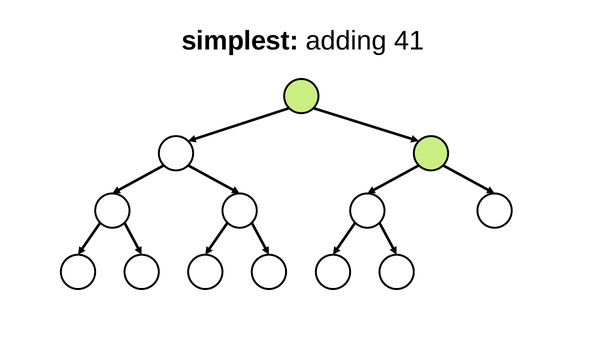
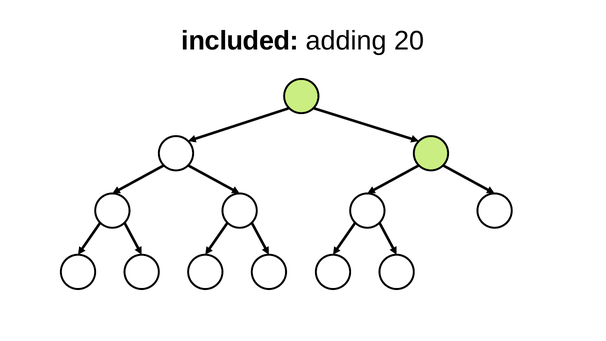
simplest: simplest -> included (240, 41)
41: 41 -> 20 (409, 41)
